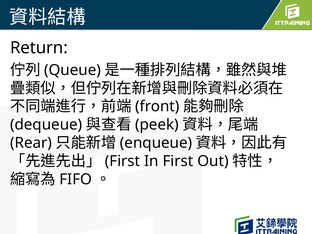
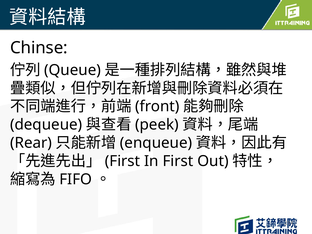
Return: Return -> Chinse (39, 48)
